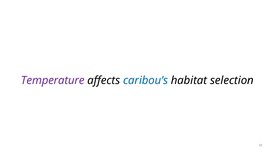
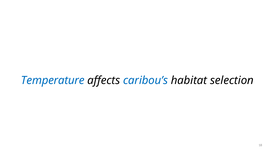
Temperature colour: purple -> blue (53, 81)
